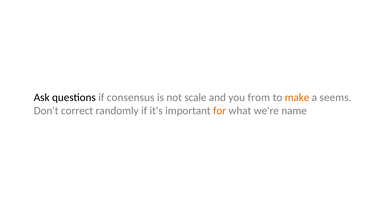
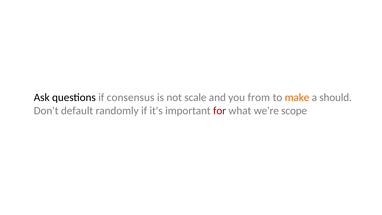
seems: seems -> should (336, 97)
correct: correct -> default (77, 111)
for colour: orange -> red (220, 111)
name: name -> scope (294, 111)
